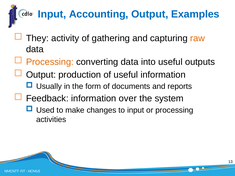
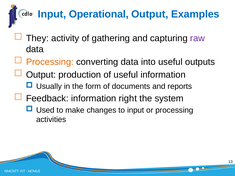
Accounting: Accounting -> Operational (99, 14)
raw colour: orange -> purple (197, 38)
over: over -> right (128, 99)
